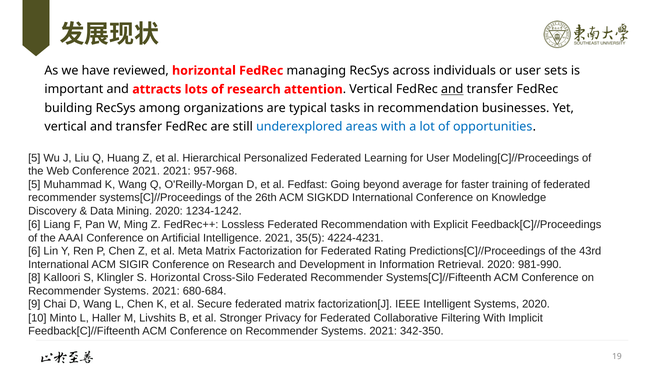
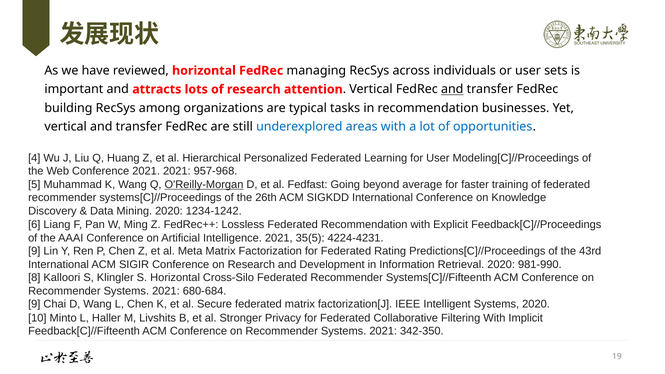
5: 5 -> 4 (34, 158)
O'Reilly-Morgan underline: none -> present (204, 185)
6: 6 -> 9 (34, 251)
